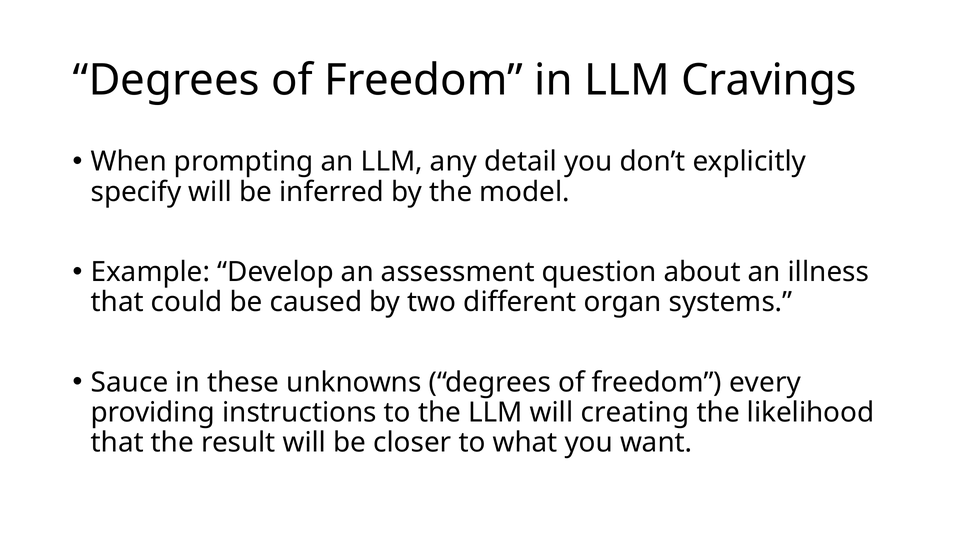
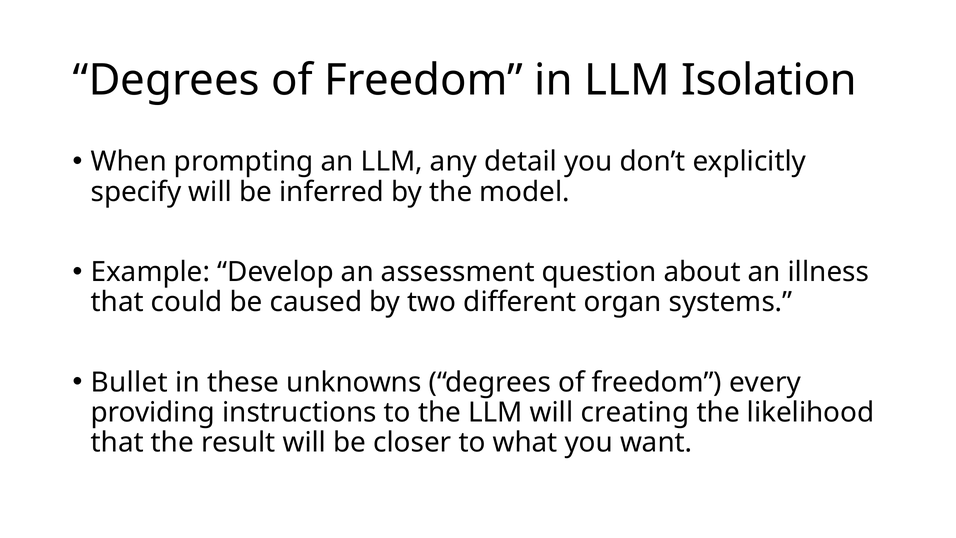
Cravings: Cravings -> Isolation (769, 80)
Sauce: Sauce -> Bullet (129, 382)
